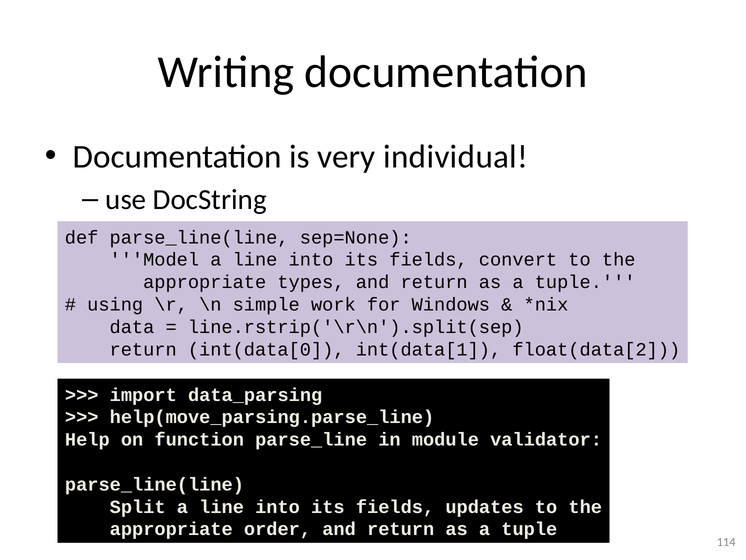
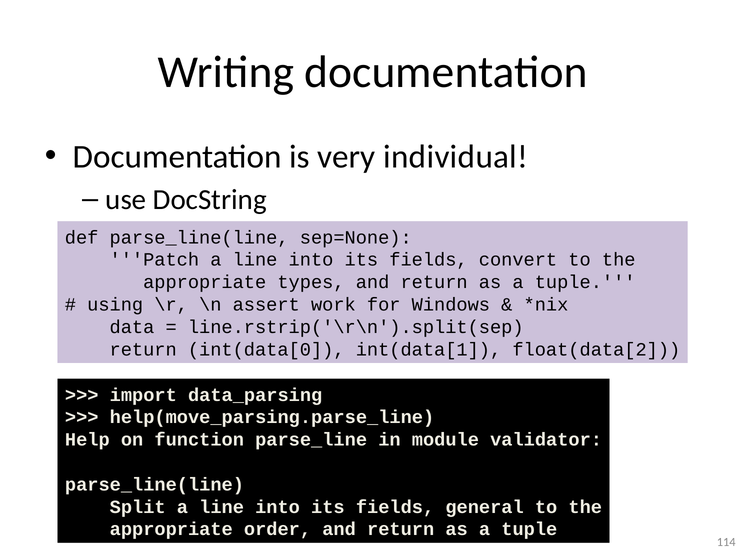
Model: Model -> Patch (154, 260)
simple: simple -> assert (266, 304)
updates: updates -> general (485, 506)
